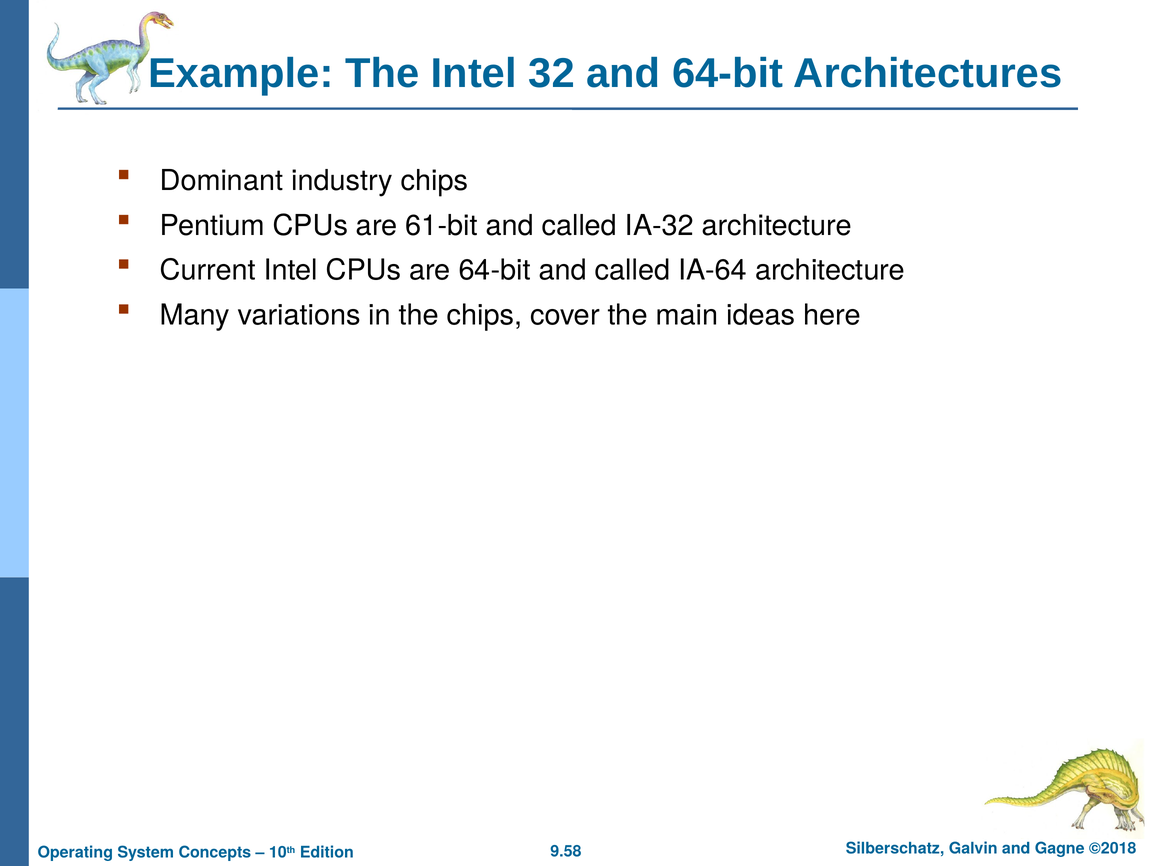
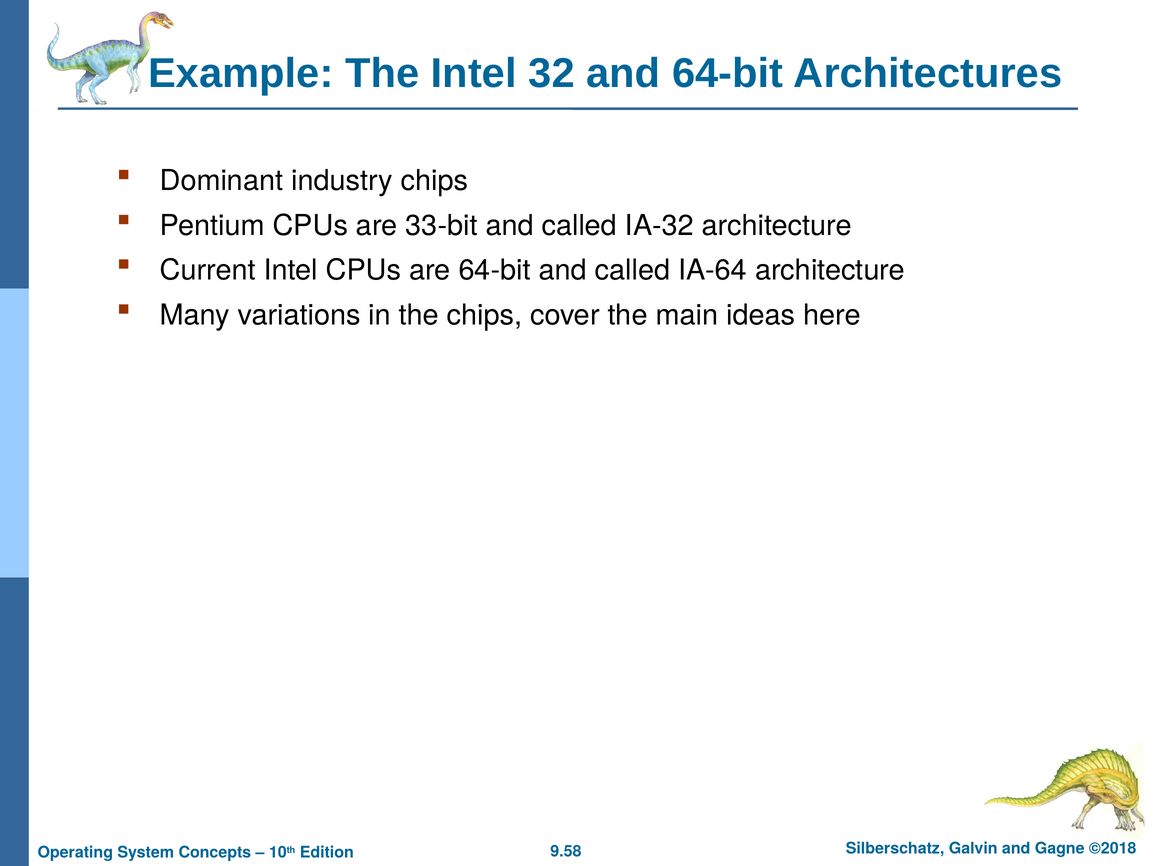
61-bit: 61-bit -> 33-bit (442, 226)
